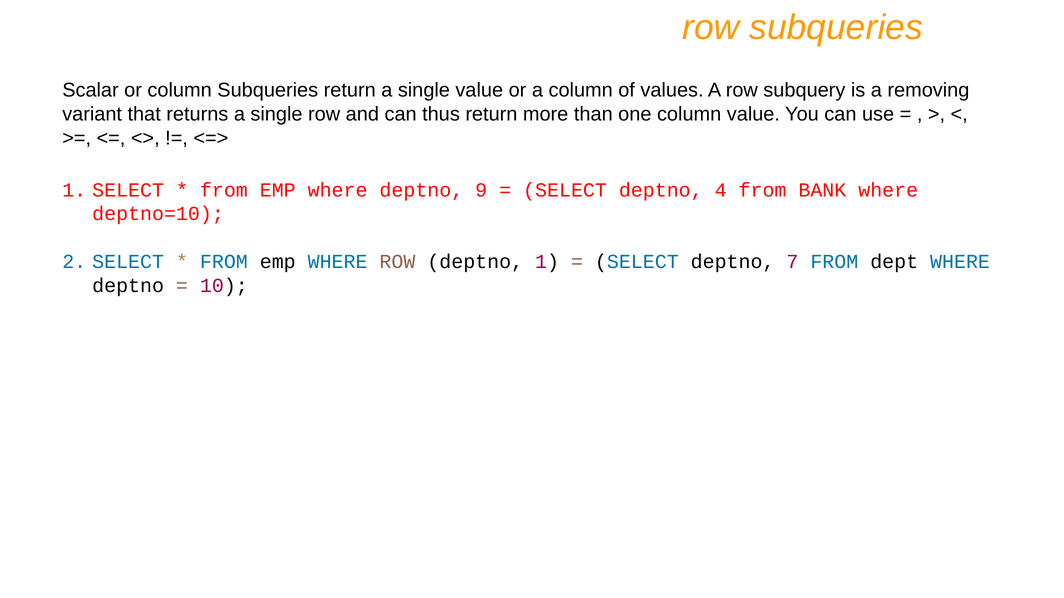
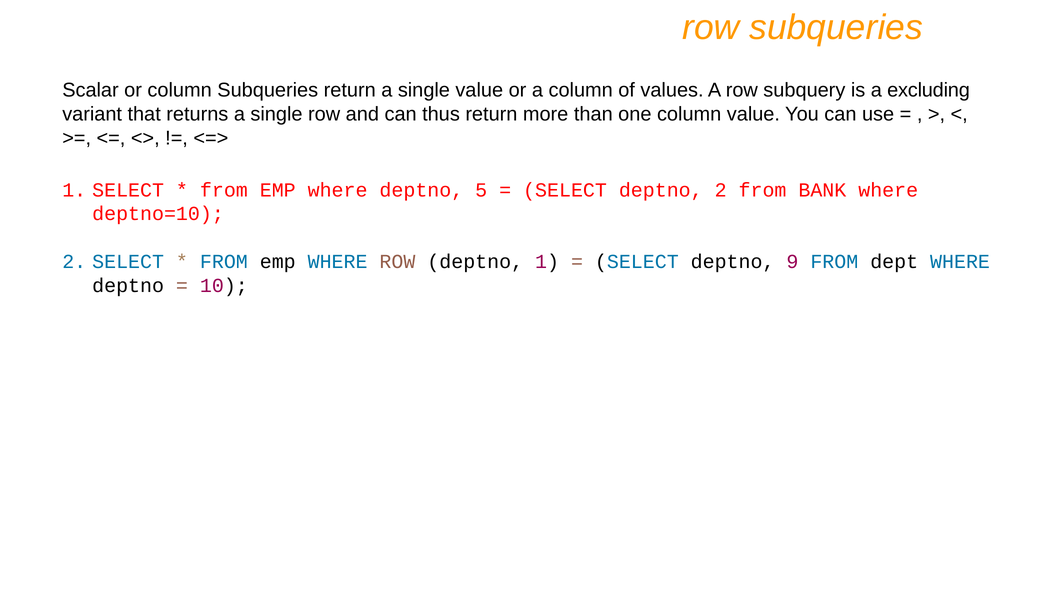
removing: removing -> excluding (929, 90)
9: 9 -> 5 (481, 190)
deptno 4: 4 -> 2 (721, 190)
7: 7 -> 9 (792, 262)
